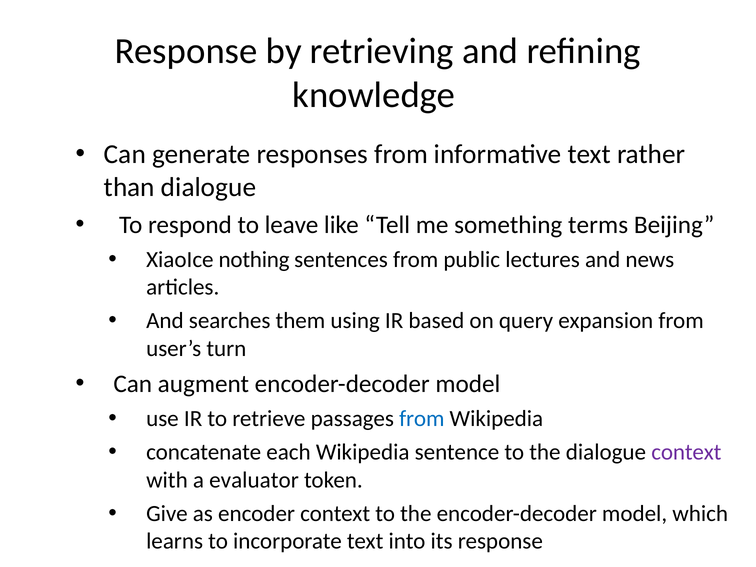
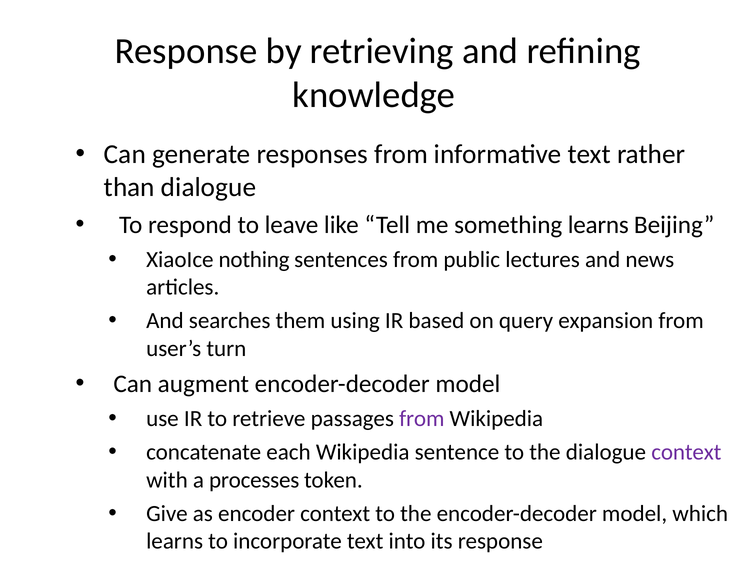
something terms: terms -> learns (598, 225)
from colour: blue -> purple (422, 419)
evaluator: evaluator -> processes (254, 480)
